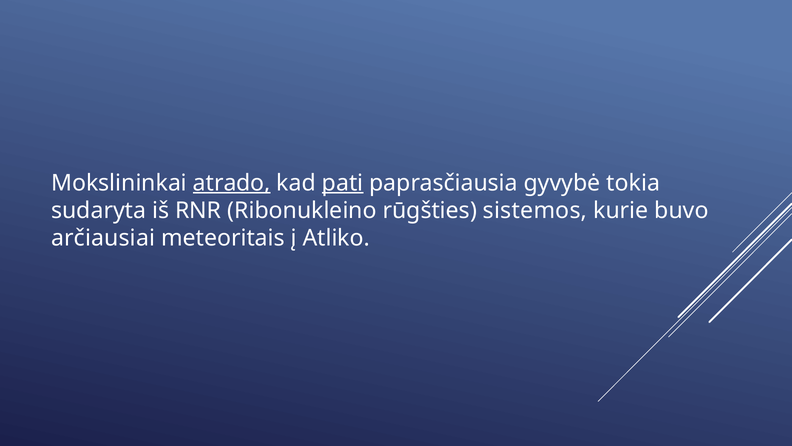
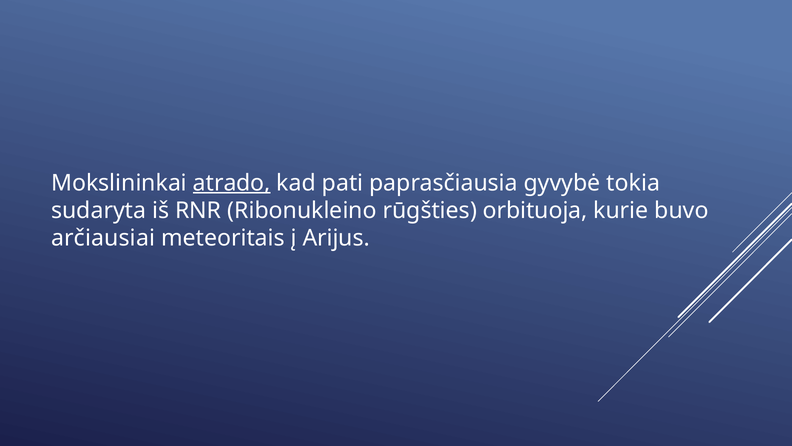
pati underline: present -> none (343, 183)
sistemos: sistemos -> orbituoja (535, 210)
Atliko: Atliko -> Arijus (336, 238)
